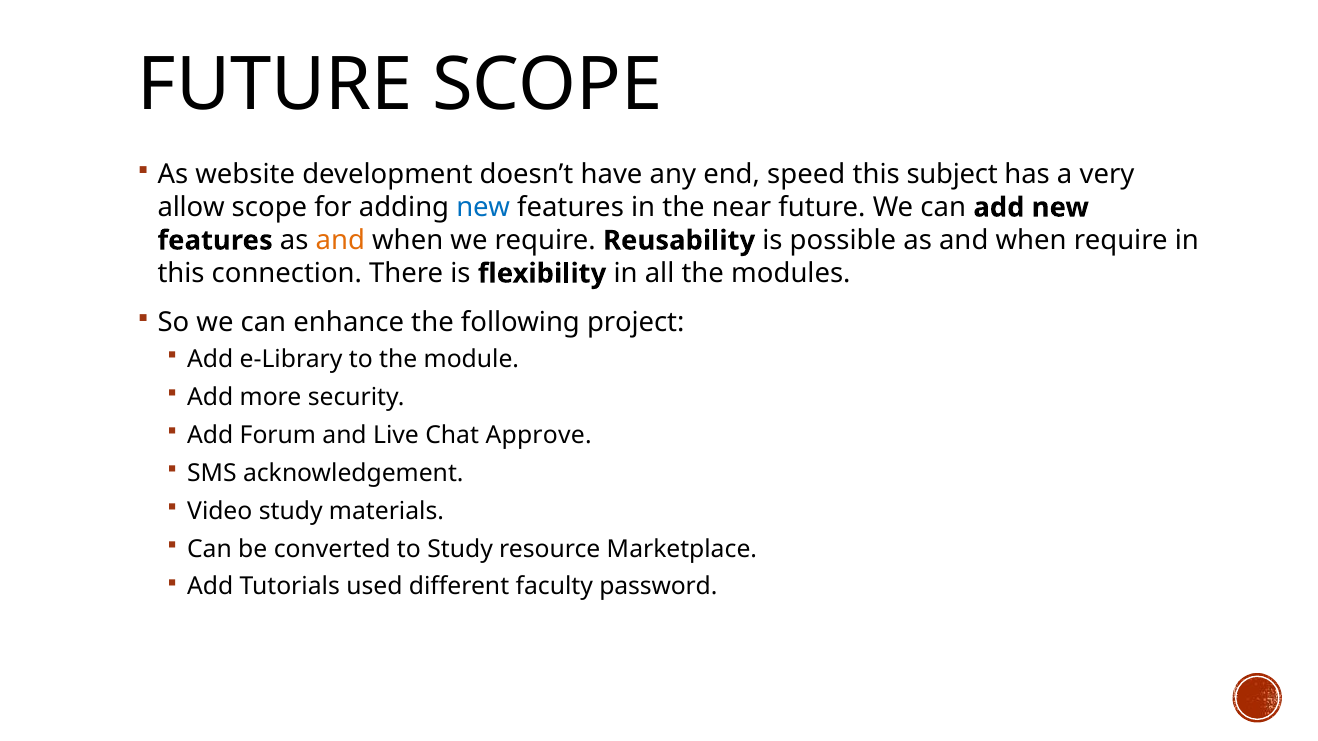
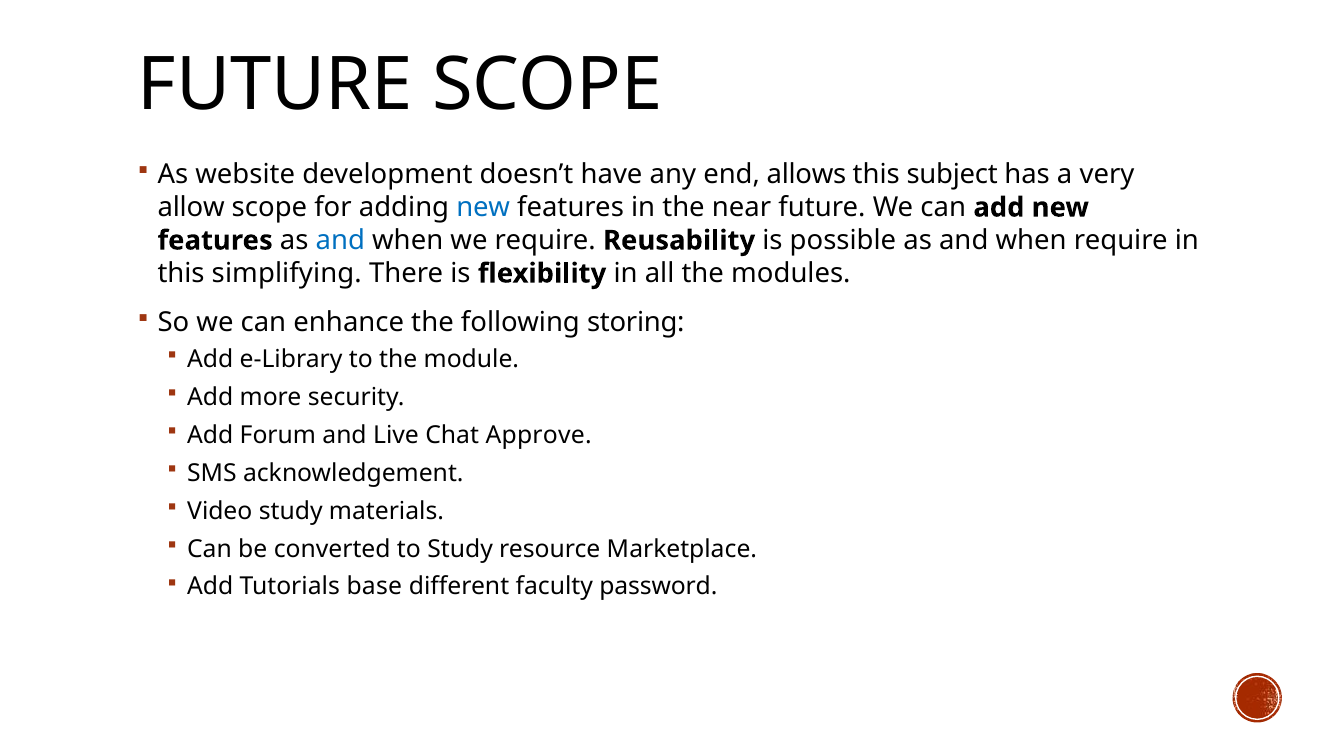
speed: speed -> allows (806, 175)
and colour: orange -> blue (340, 241)
connection: connection -> simplifying (287, 274)
project: project -> storing (636, 323)
used: used -> base (374, 587)
